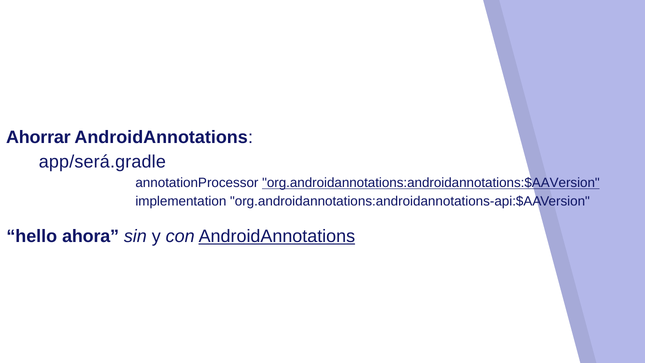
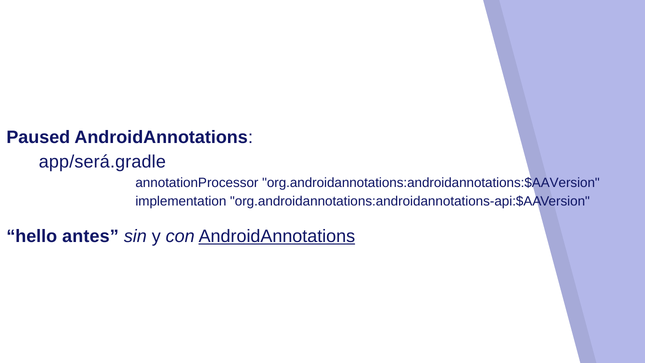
Ahorrar: Ahorrar -> Paused (38, 137)
org.androidannotations:androidannotations:$AAVersion underline: present -> none (431, 183)
ahora: ahora -> antes (90, 236)
